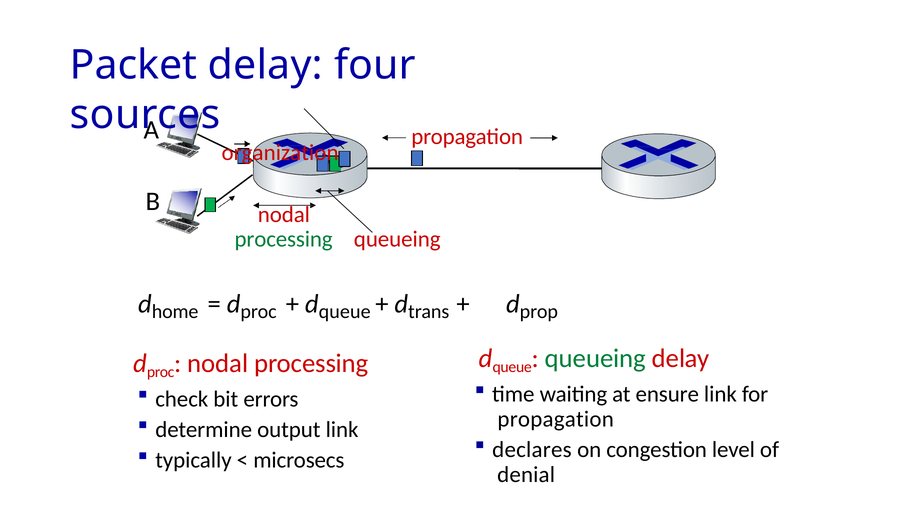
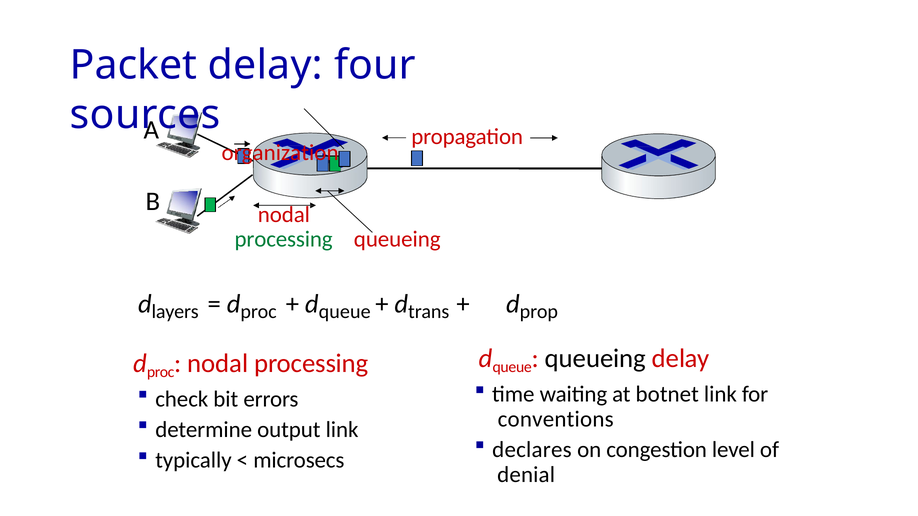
home: home -> layers (175, 312)
queueing colour: green -> black (595, 359)
ensure: ensure -> botnet (667, 395)
propagation: propagation -> conventions (556, 419)
